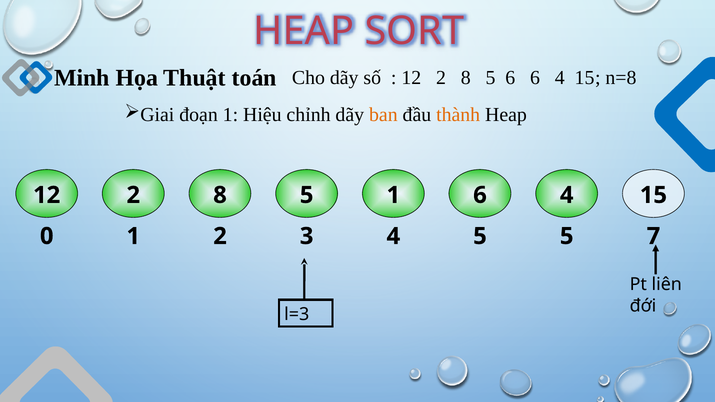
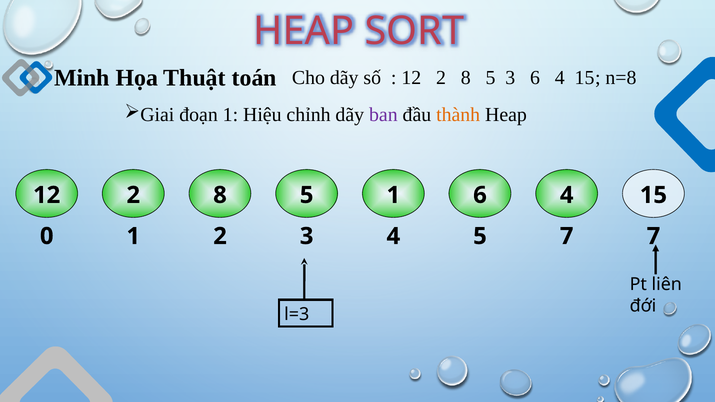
5 6: 6 -> 3 (510, 78)
ban colour: orange -> purple (383, 115)
5 5: 5 -> 7 (567, 236)
